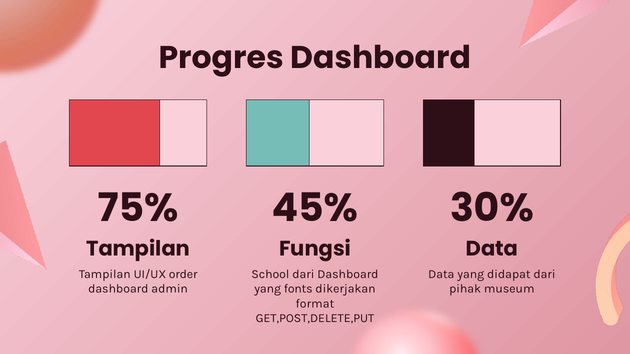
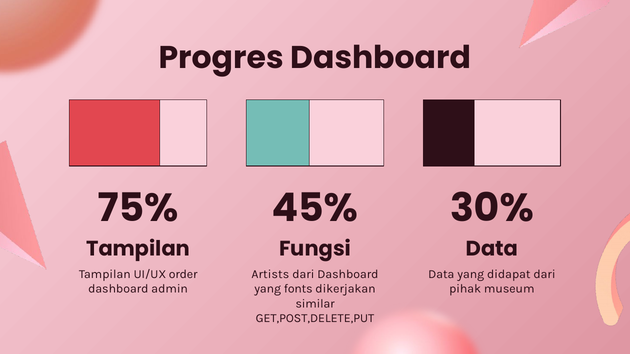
School: School -> Artists (270, 274)
format: format -> similar (315, 304)
